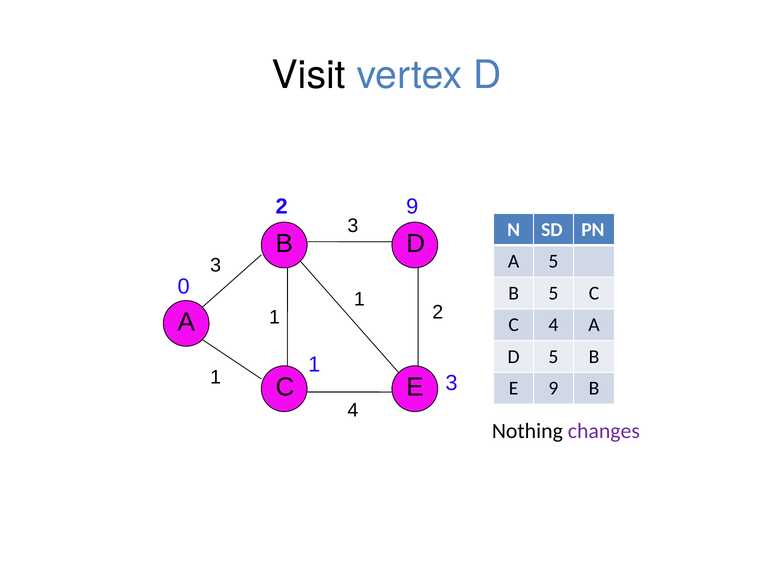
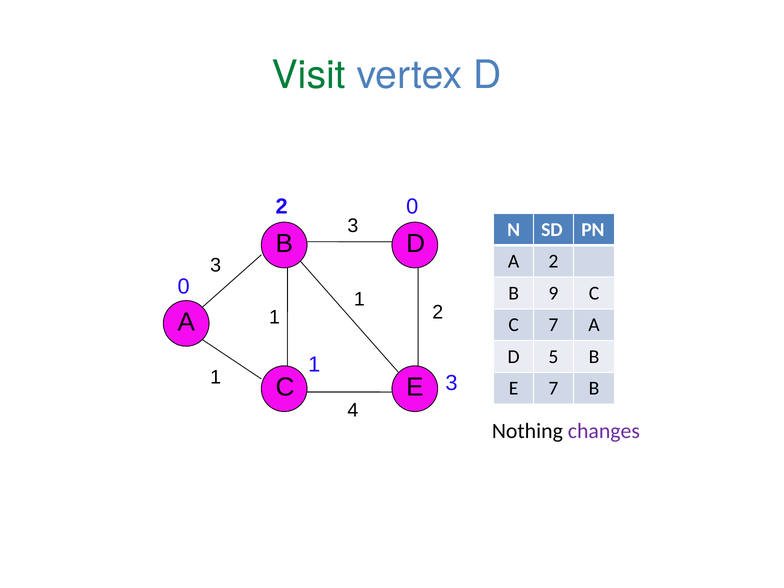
Visit colour: black -> green (309, 75)
2 9: 9 -> 0 (412, 207)
A 5: 5 -> 2 (553, 261)
B 5: 5 -> 9 (553, 293)
C 4: 4 -> 7 (553, 325)
E 9: 9 -> 7 (553, 389)
